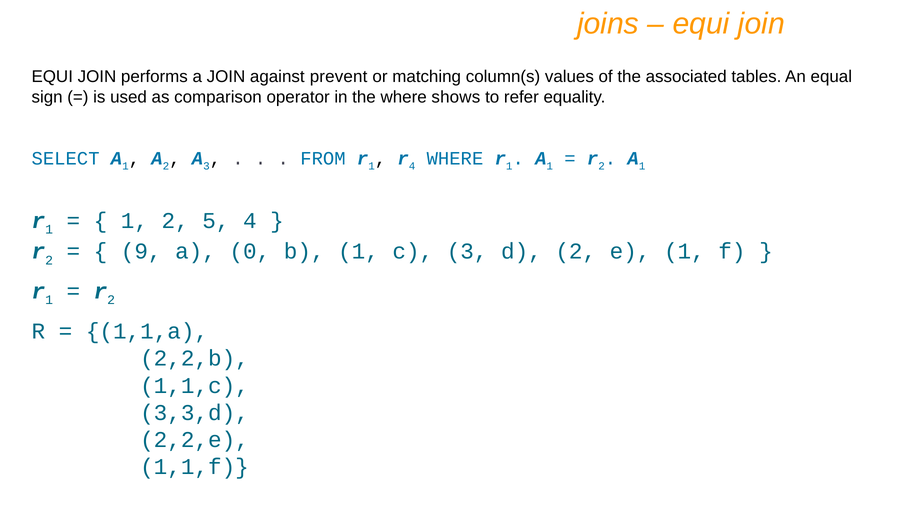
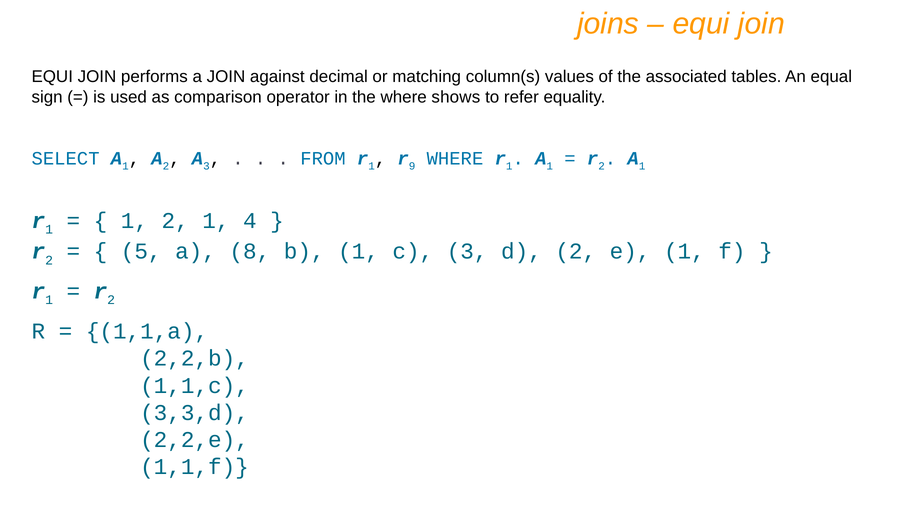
prevent: prevent -> decimal (339, 77)
r 4: 4 -> 9 (412, 166)
2 5: 5 -> 1 (216, 221)
9: 9 -> 5 (141, 251)
0: 0 -> 8 (250, 251)
